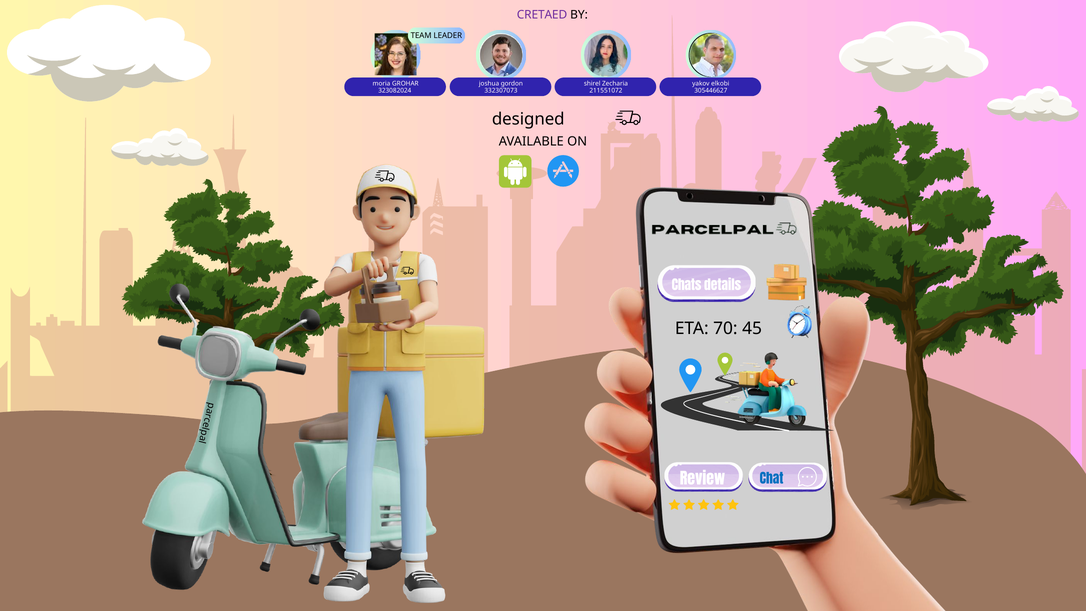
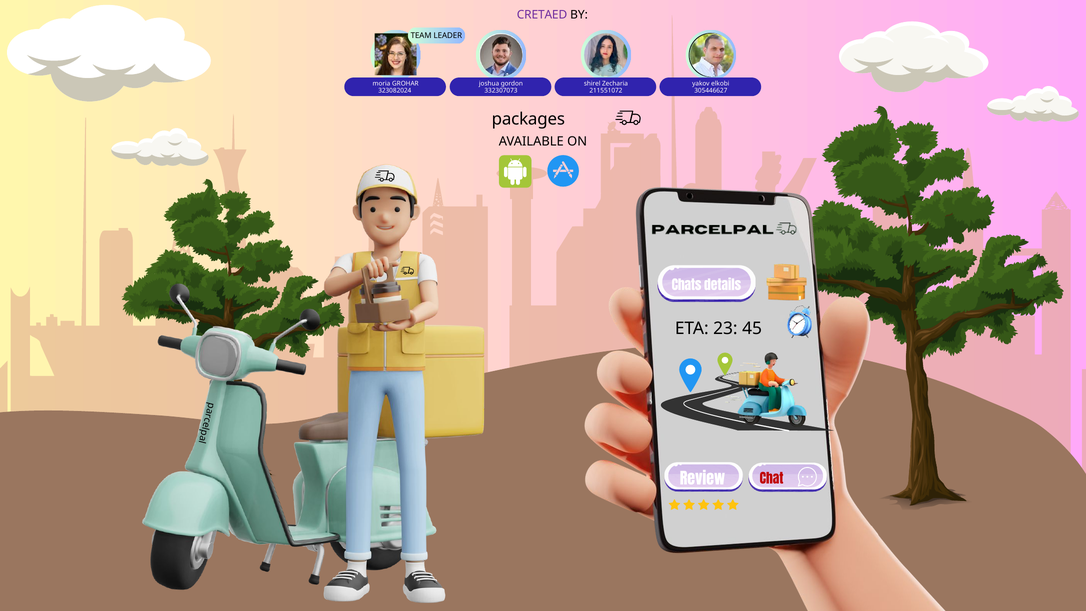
designed: designed -> packages (528, 119)
70: 70 -> 23 (725, 328)
Chat colour: blue -> red (772, 479)
